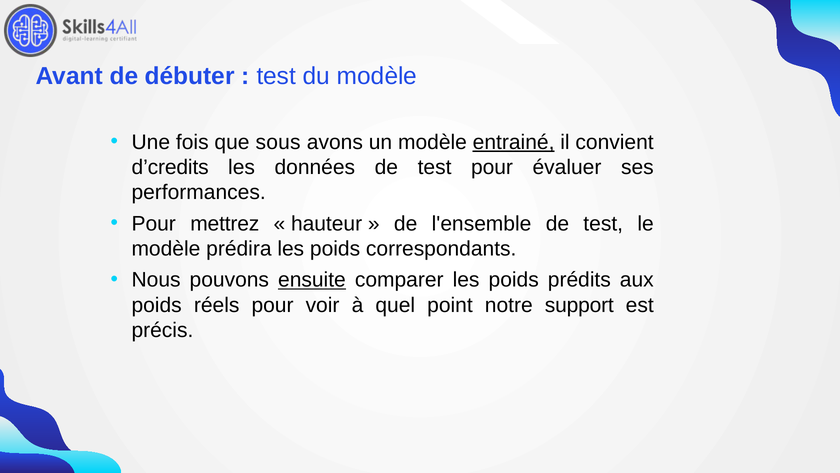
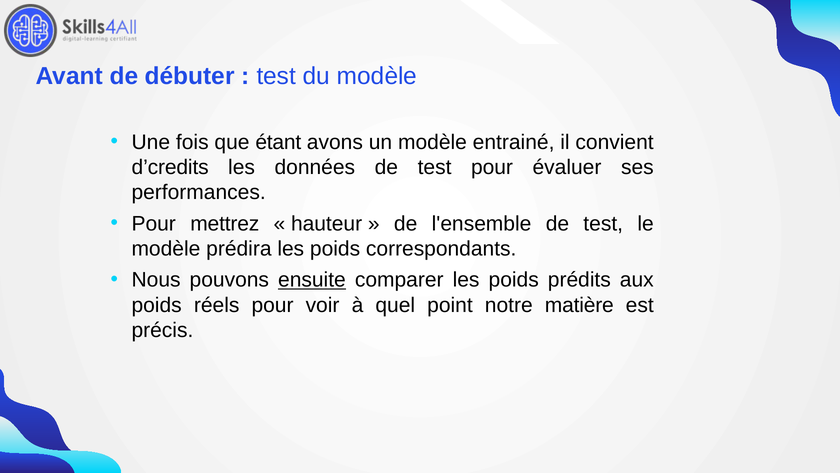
sous: sous -> étant (278, 142)
entrainé underline: present -> none (514, 142)
support: support -> matière (579, 305)
